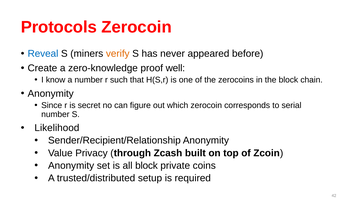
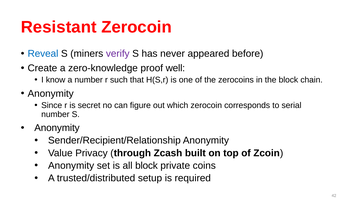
Protocols: Protocols -> Resistant (59, 27)
verify colour: orange -> purple (118, 54)
Likelihood: Likelihood -> Anonymity (57, 128)
